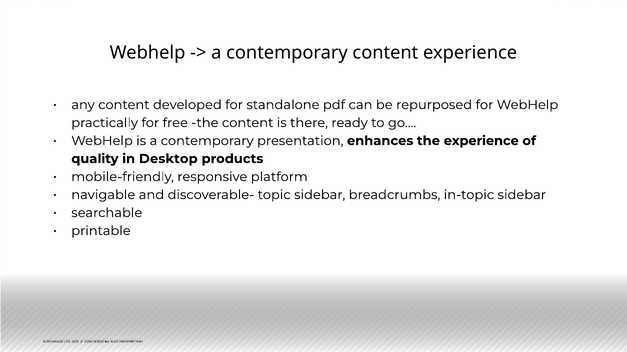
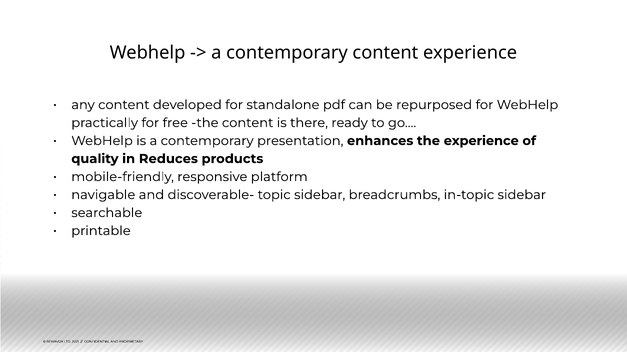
Desktop: Desktop -> Reduces (168, 159)
